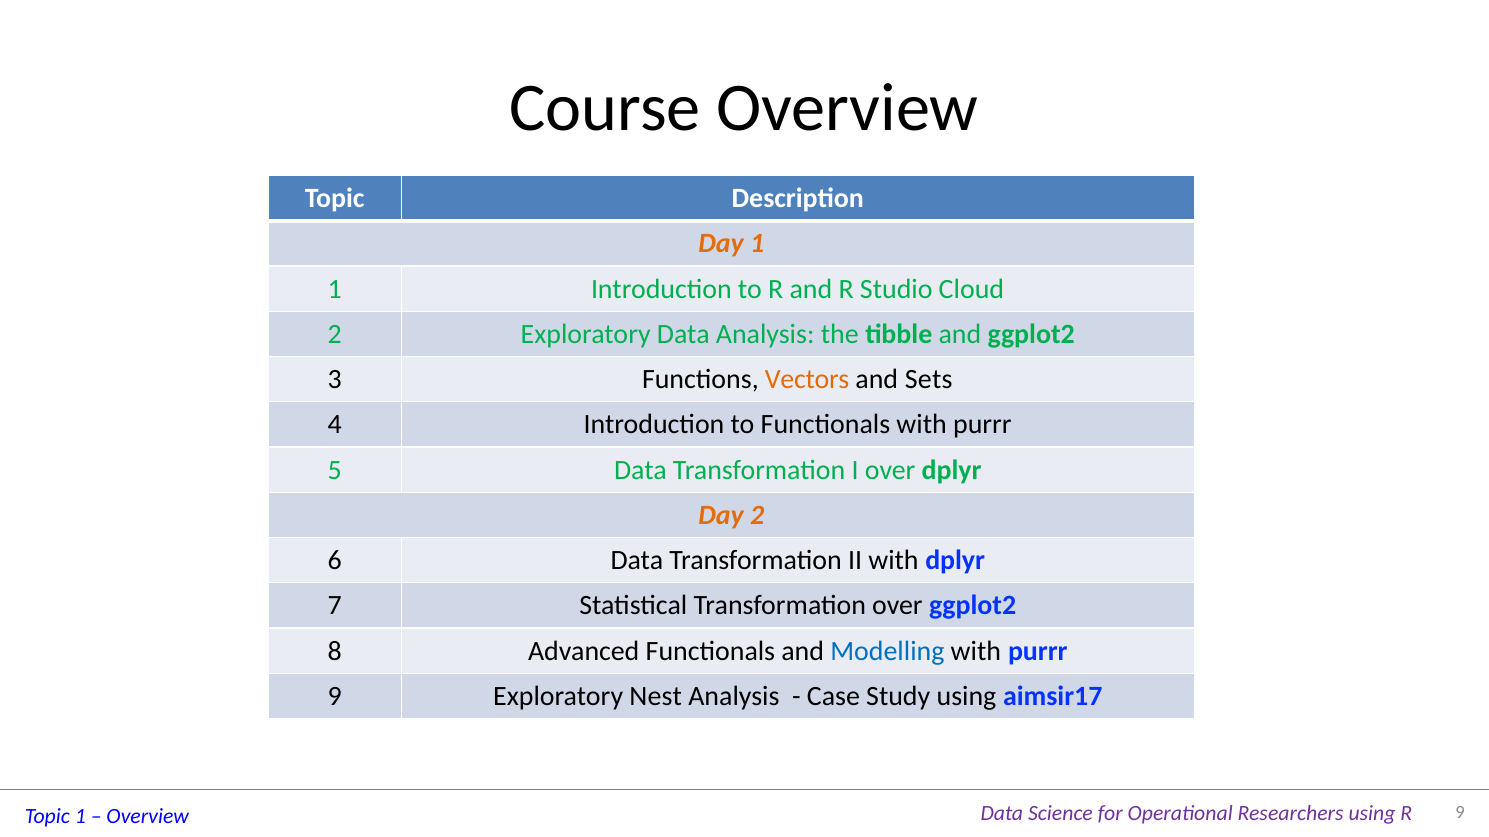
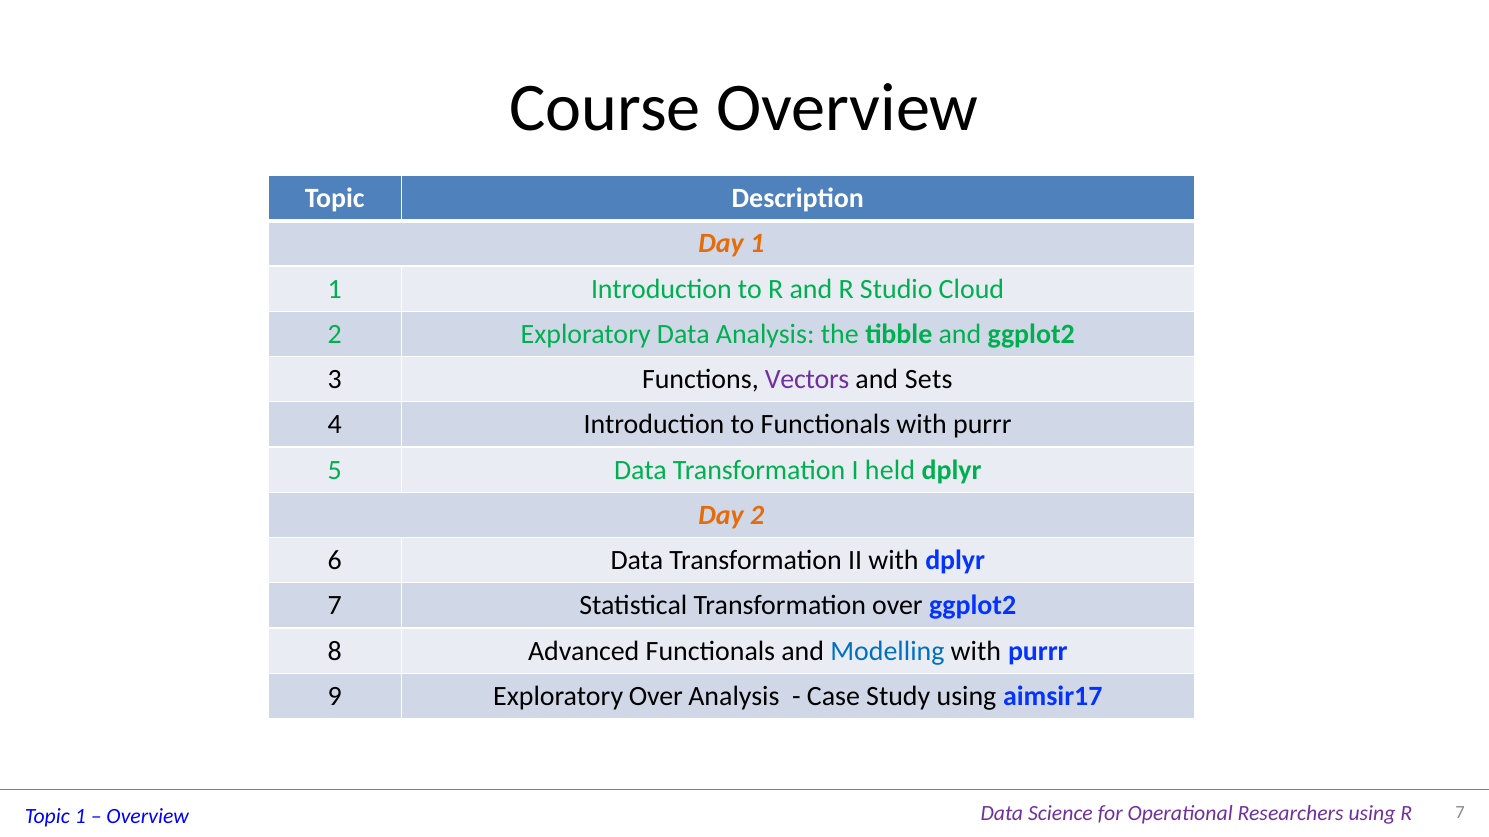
Vectors colour: orange -> purple (807, 380)
I over: over -> held (890, 470)
Exploratory Nest: Nest -> Over (656, 697)
R 9: 9 -> 7 (1460, 813)
